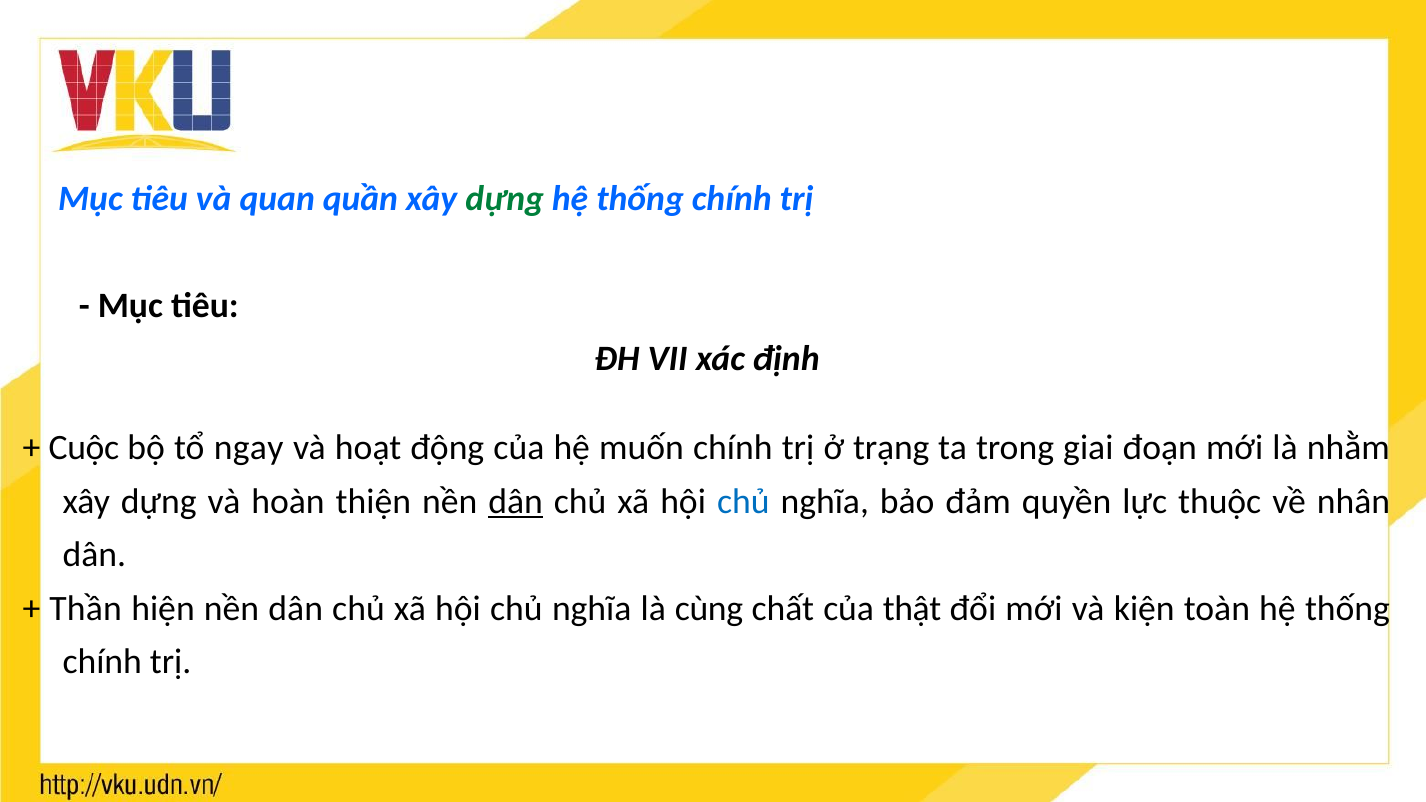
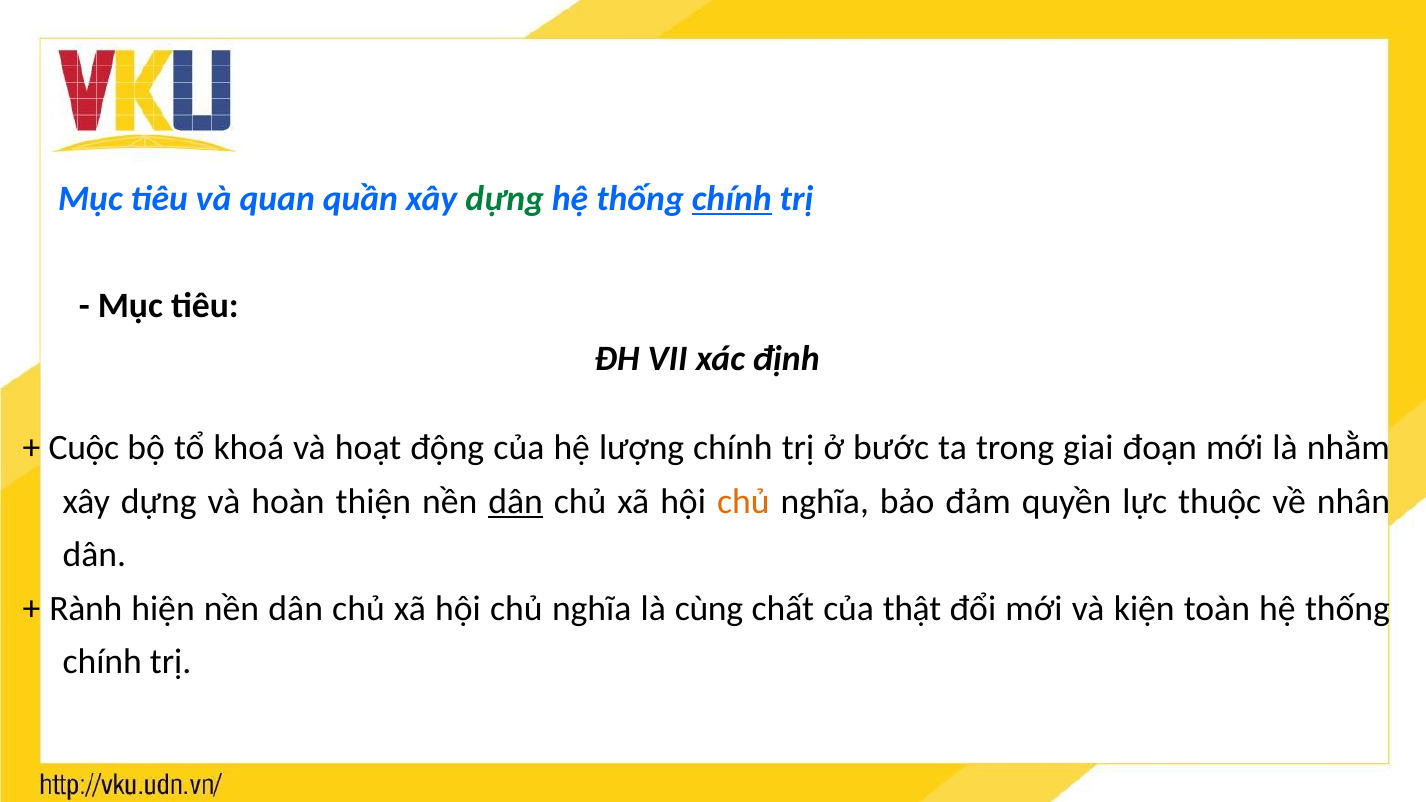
chính underline: none -> present (732, 199)
ngay: ngay -> khoá (249, 448)
muốn: muốn -> lượng (642, 448)
trạng: trạng -> bước (891, 448)
chủ colour: blue -> orange (743, 501)
Thần: Thần -> Rành (86, 608)
